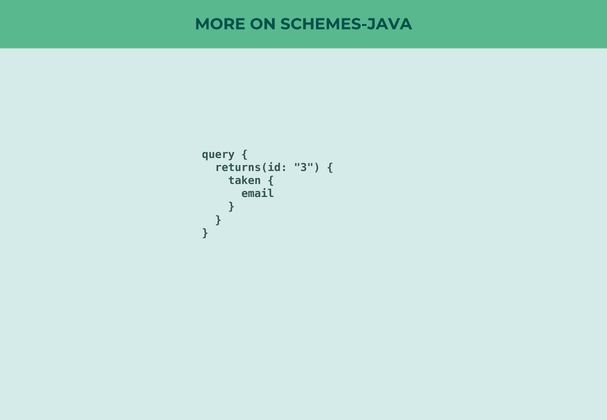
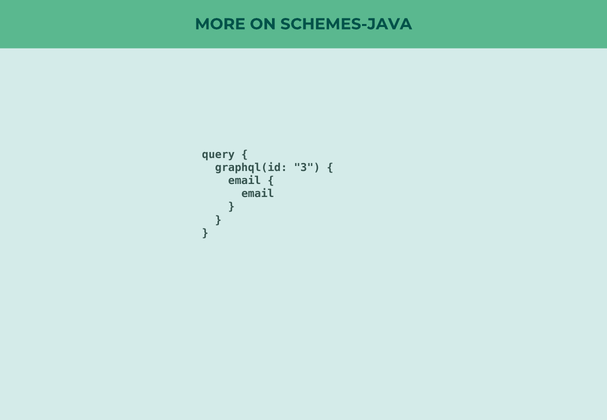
returns(id: returns(id -> graphql(id (251, 168)
taken: taken -> email (245, 181)
